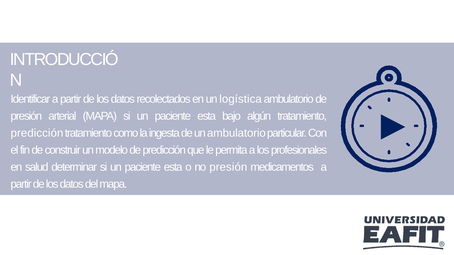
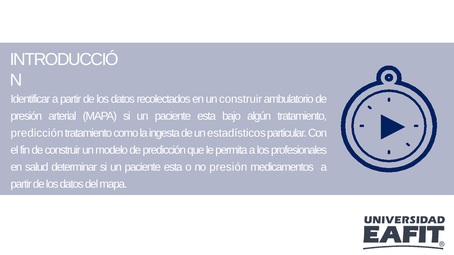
un logística: logística -> construir (241, 99)
un ambulatorio: ambulatorio -> estadísticos (236, 133)
